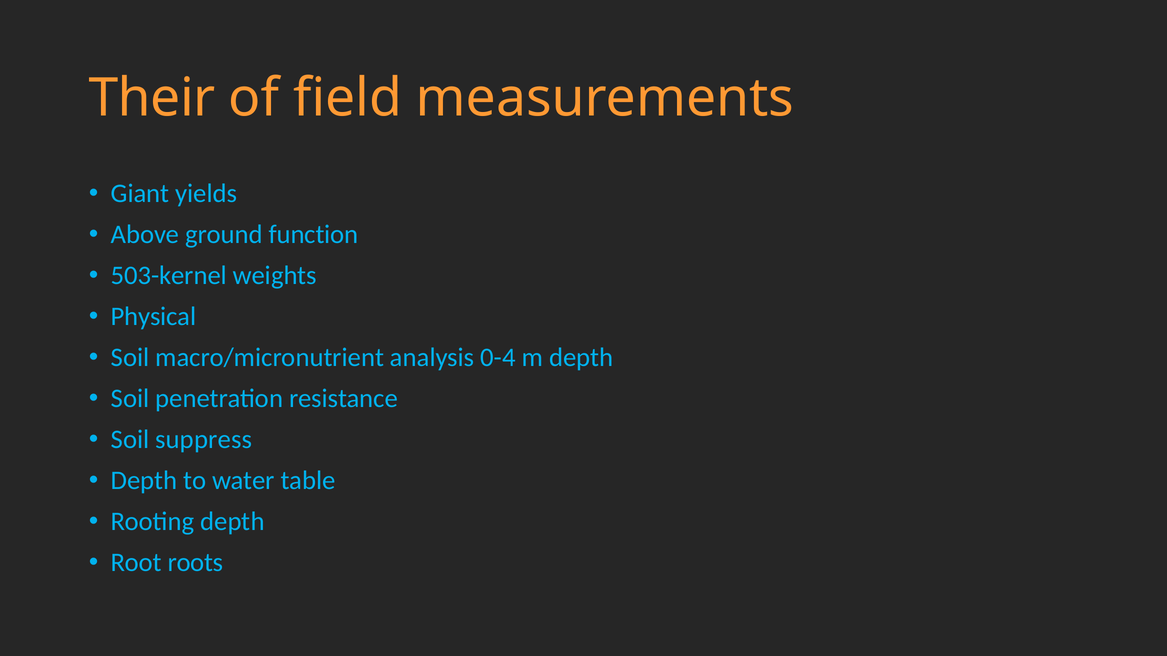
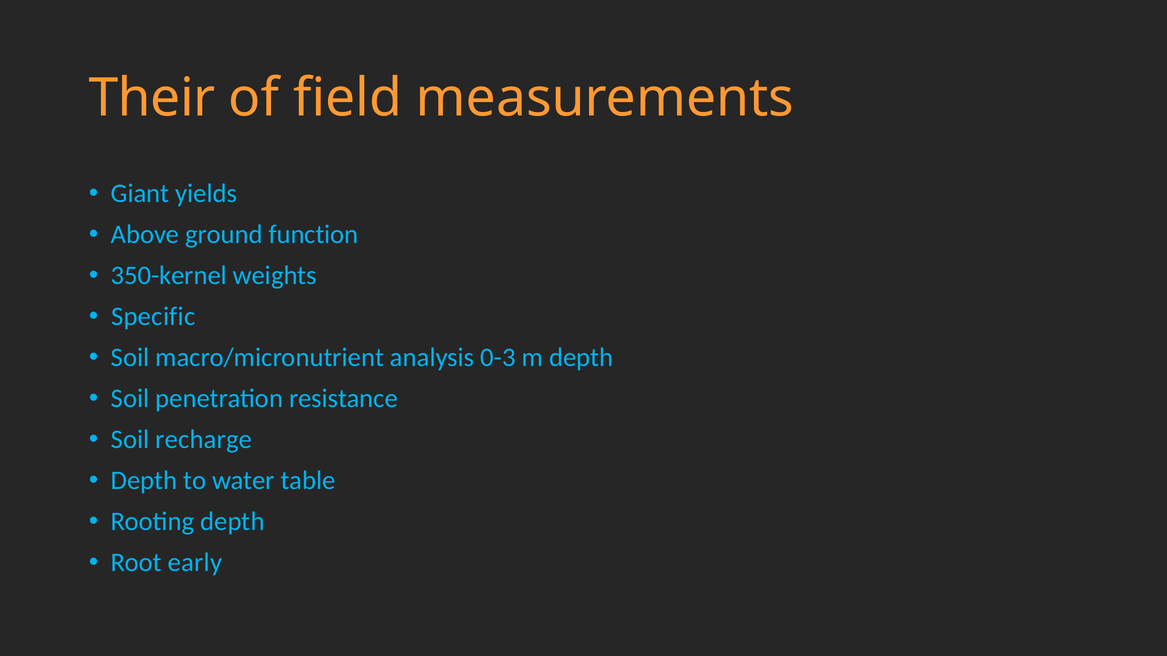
503-kernel: 503-kernel -> 350-kernel (169, 275)
Physical: Physical -> Specific (153, 316)
0-4: 0-4 -> 0-3 (498, 358)
suppress: suppress -> recharge (204, 440)
roots: roots -> early (195, 563)
